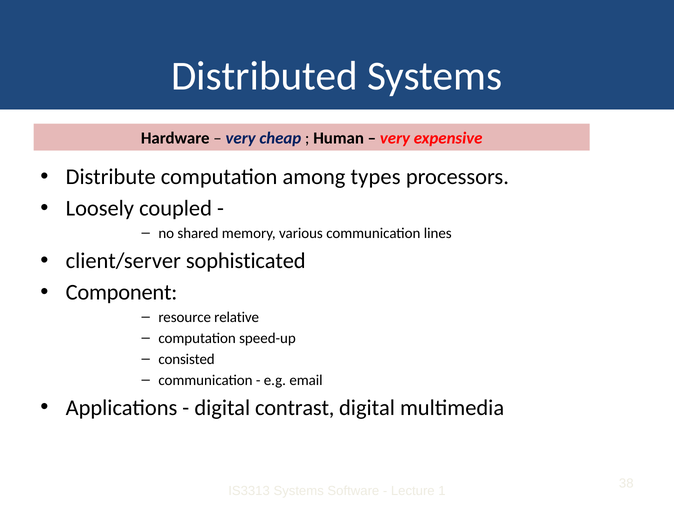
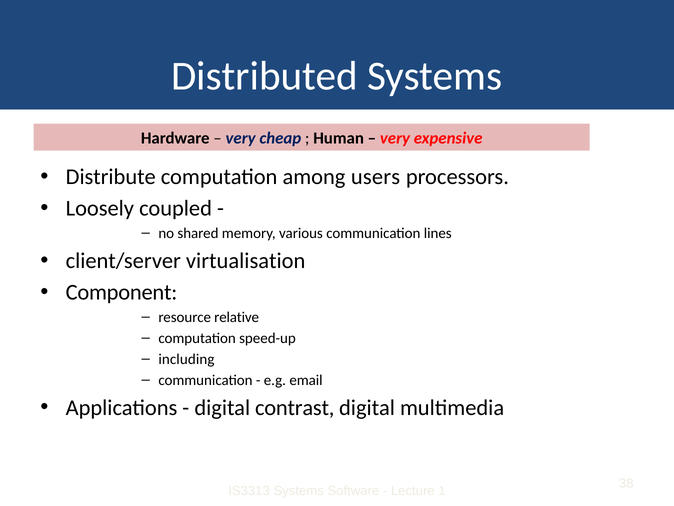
types: types -> users (376, 177)
sophisticated: sophisticated -> virtualisation (246, 261)
consisted: consisted -> including (186, 359)
